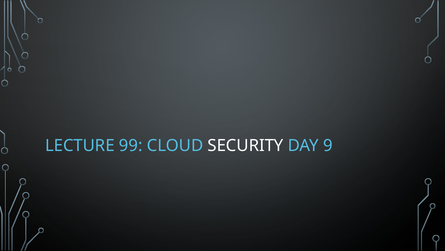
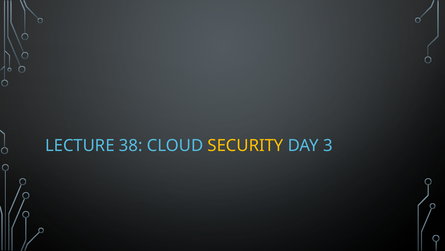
99: 99 -> 38 (131, 145)
SECURITY colour: white -> yellow (245, 145)
9: 9 -> 3 (328, 145)
